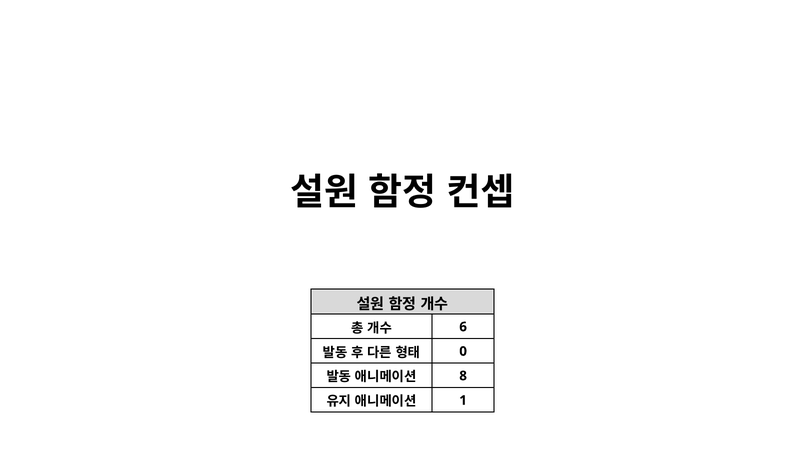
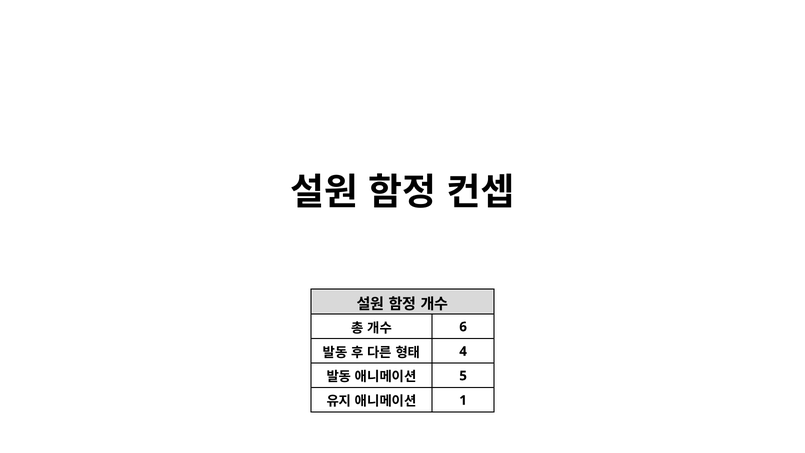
0: 0 -> 4 (463, 351)
8: 8 -> 5 (463, 376)
